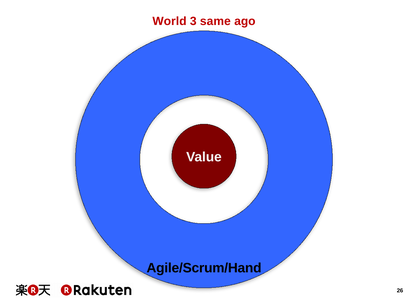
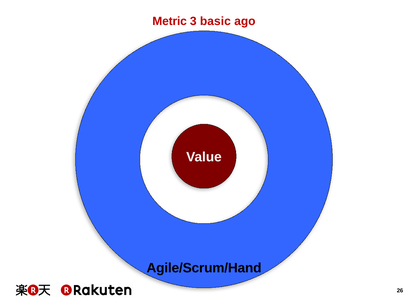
World: World -> Metric (170, 21)
same: same -> basic (215, 21)
